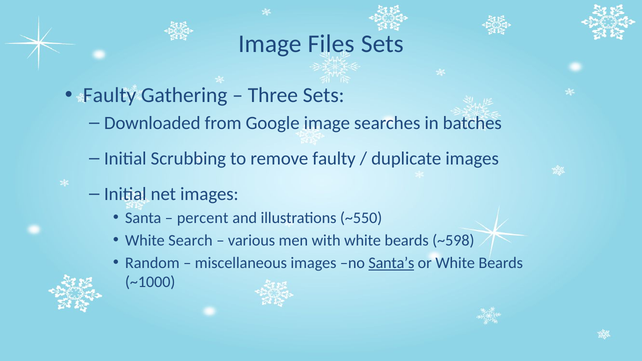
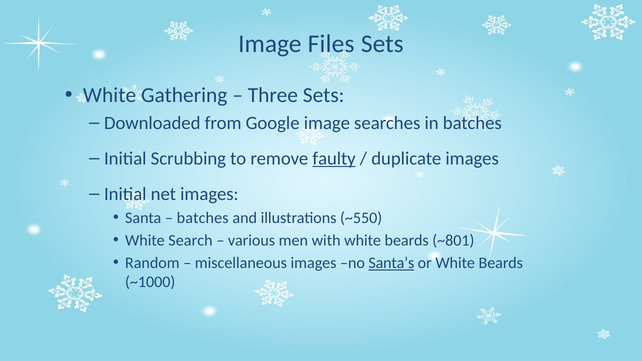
Faulty: Faulty -> White (110, 95)
faulty underline: none -> present (334, 159)
percent: percent -> batches (203, 218)
~598: ~598 -> ~801 (453, 240)
